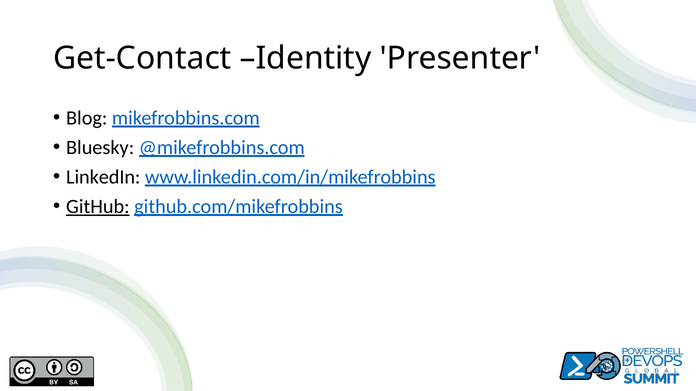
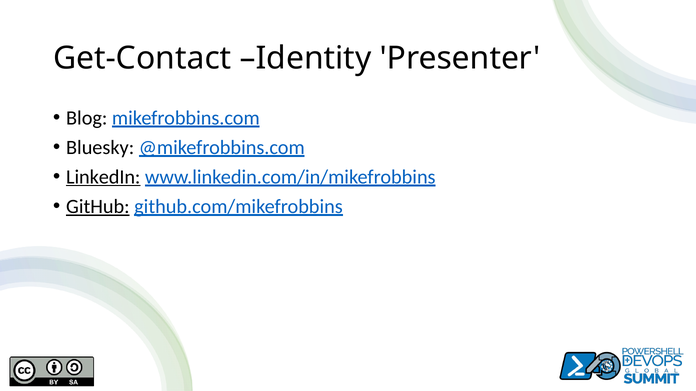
LinkedIn underline: none -> present (103, 177)
